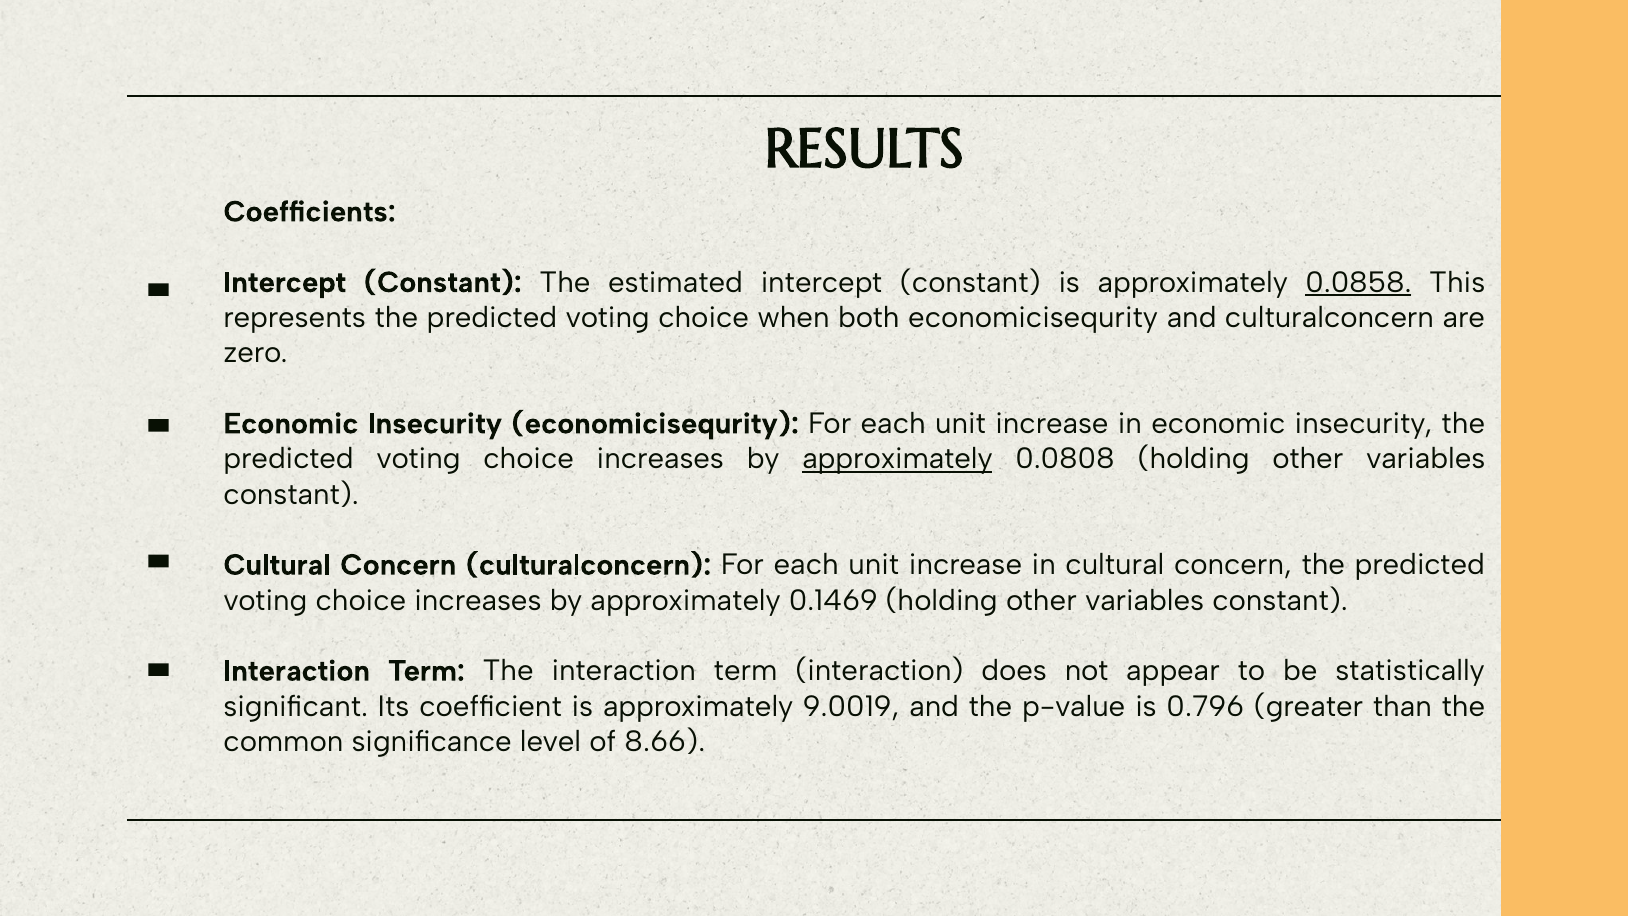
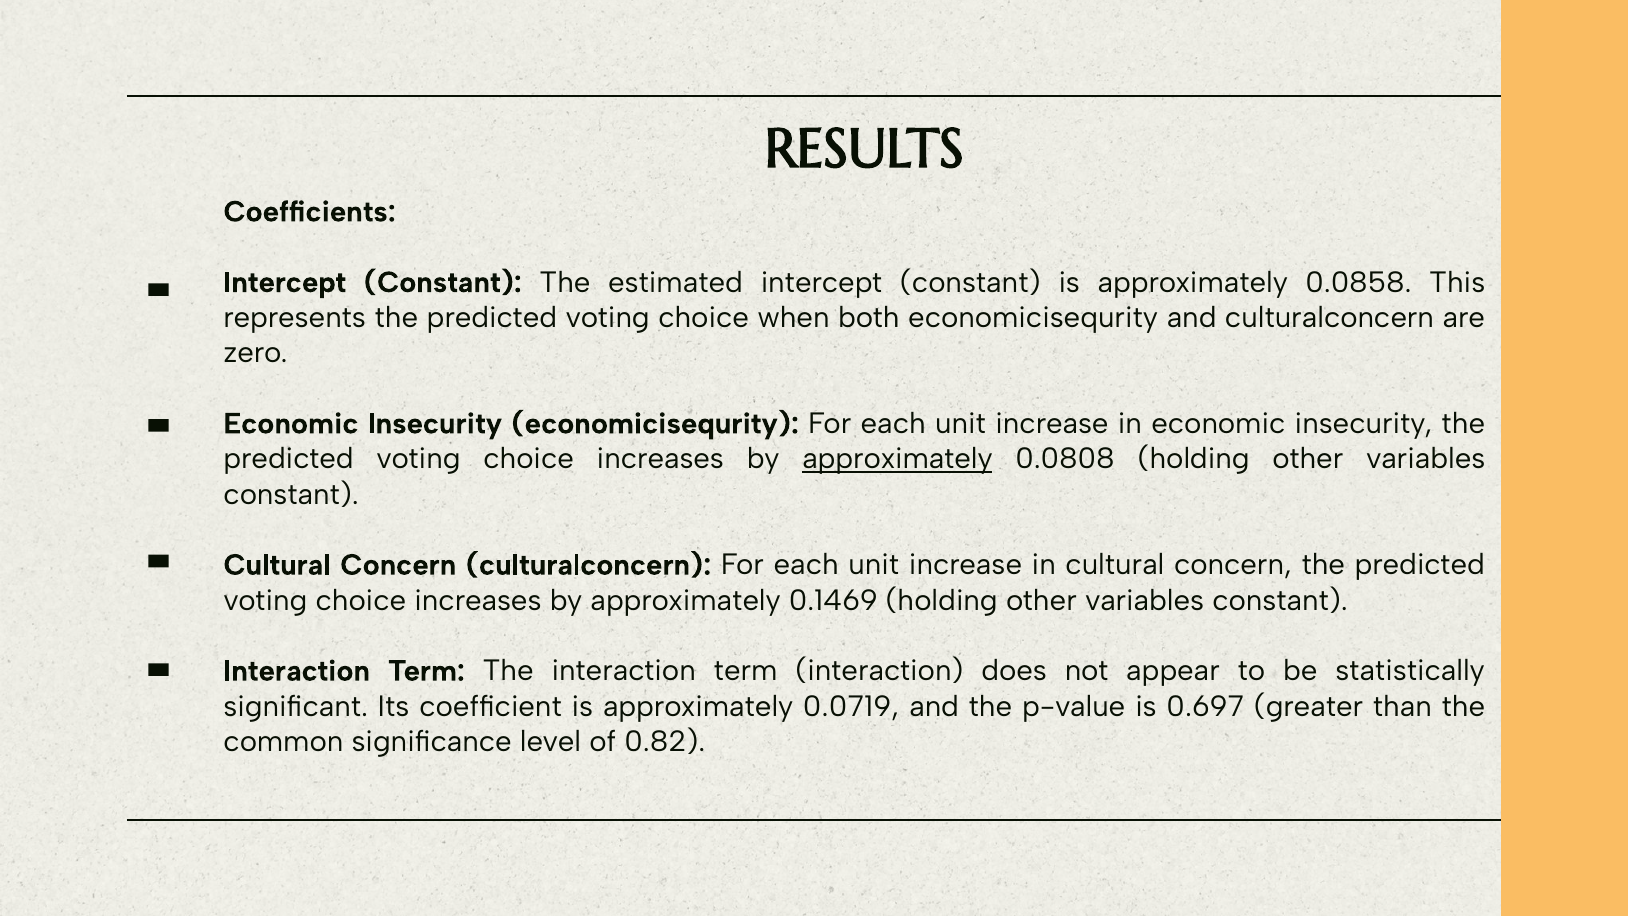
0.0858 underline: present -> none (1359, 282)
9.0019: 9.0019 -> 0.0719 (851, 706)
0.796: 0.796 -> 0.697 (1205, 706)
8.66: 8.66 -> 0.82 (665, 741)
